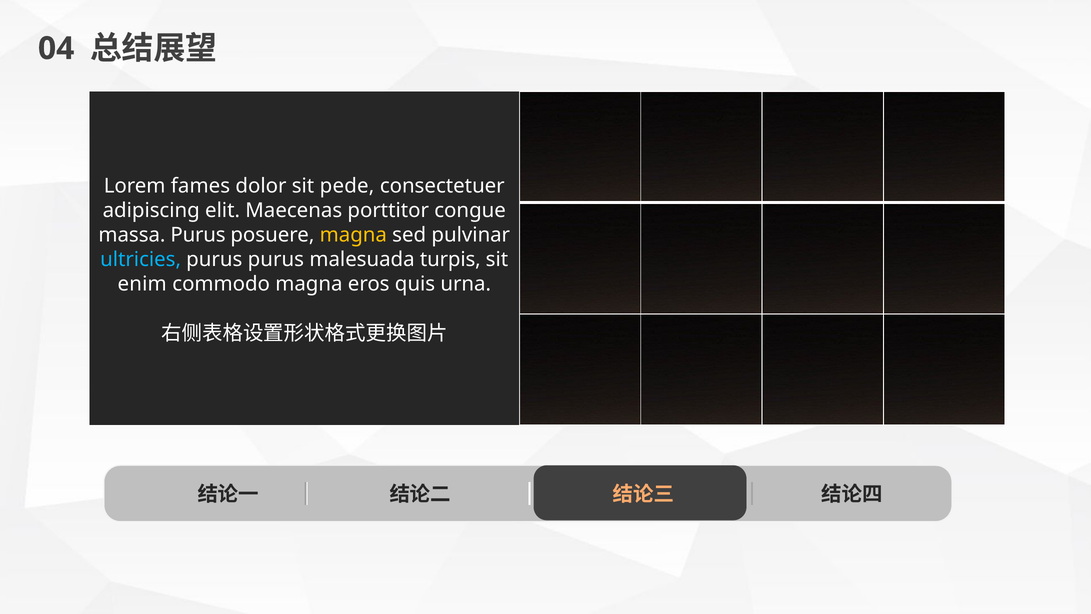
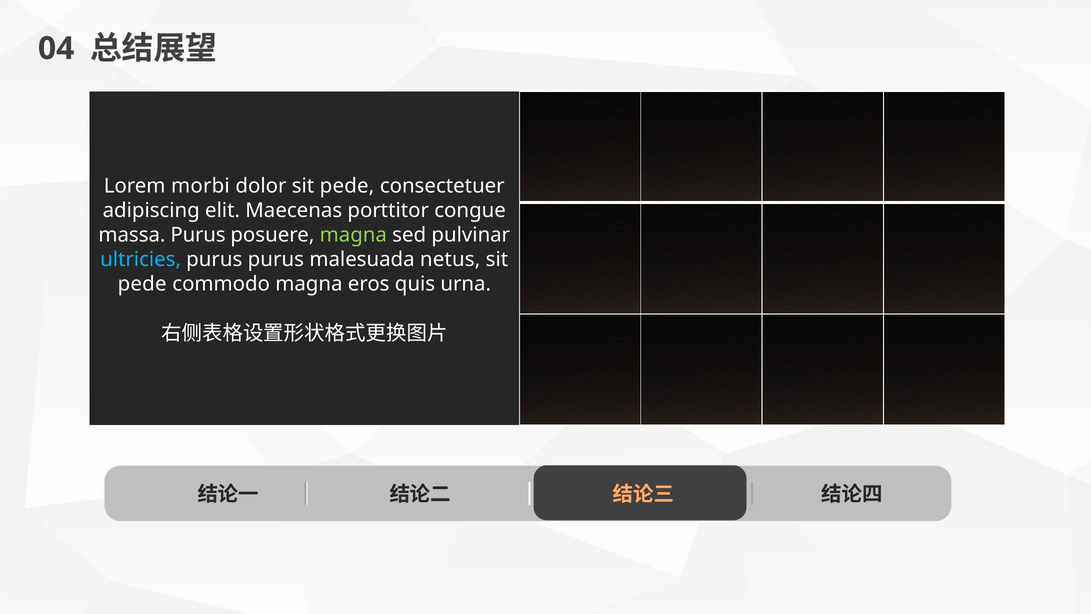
fames: fames -> morbi (200, 186)
magna colour: yellow -> light green (353, 235)
turpis: turpis -> netus (450, 260)
enim: enim -> pede (142, 284)
